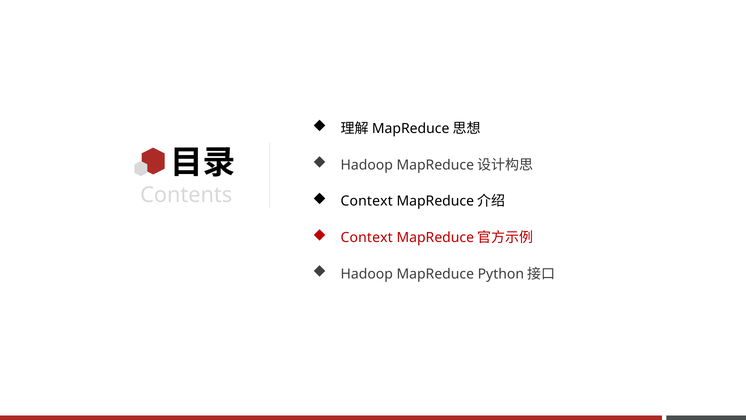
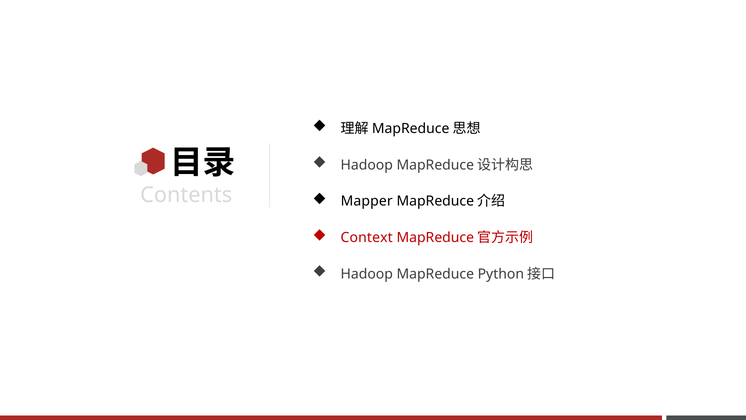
Context: Context -> Mapper (367, 201)
